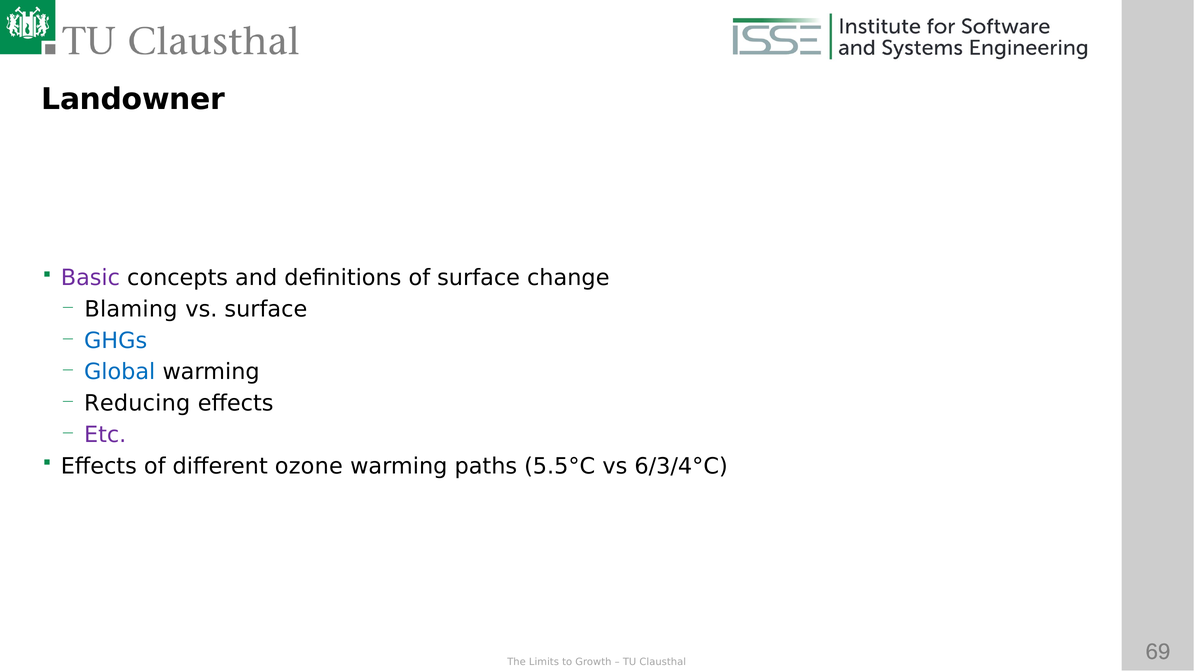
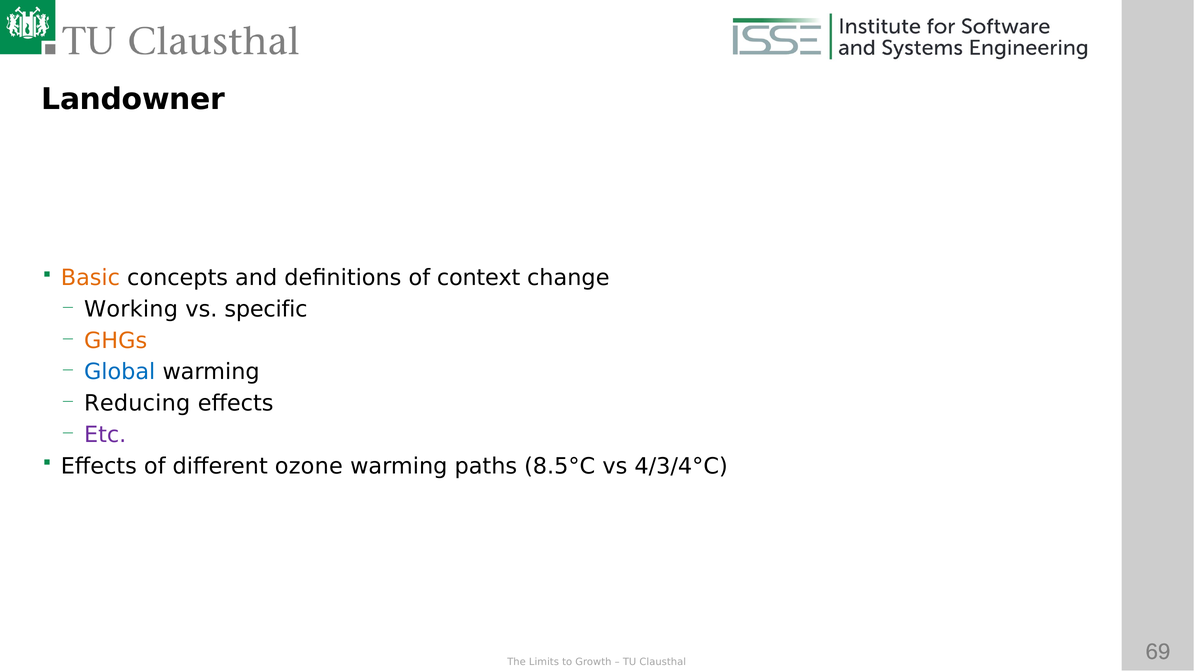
Basic colour: purple -> orange (90, 278)
of surface: surface -> context (479, 278)
Blaming: Blaming -> Working (131, 309)
vs surface: surface -> specific (266, 309)
GHGs colour: blue -> orange (116, 341)
5.5°C: 5.5°C -> 8.5°C (560, 466)
6/3/4°C: 6/3/4°C -> 4/3/4°C (681, 466)
